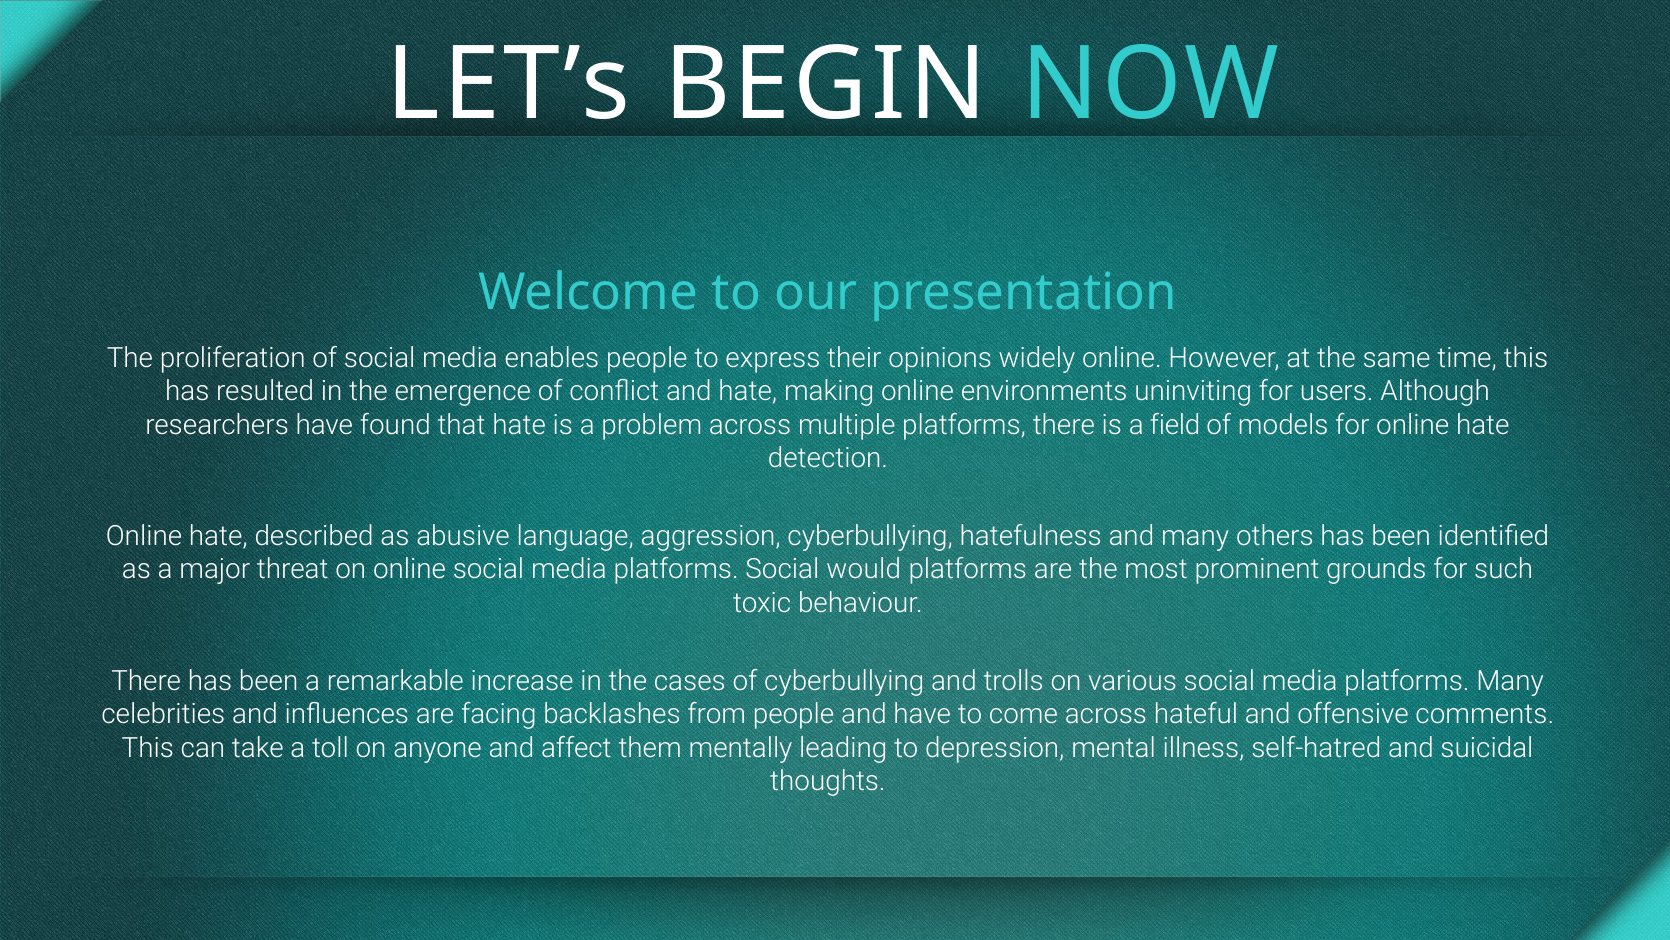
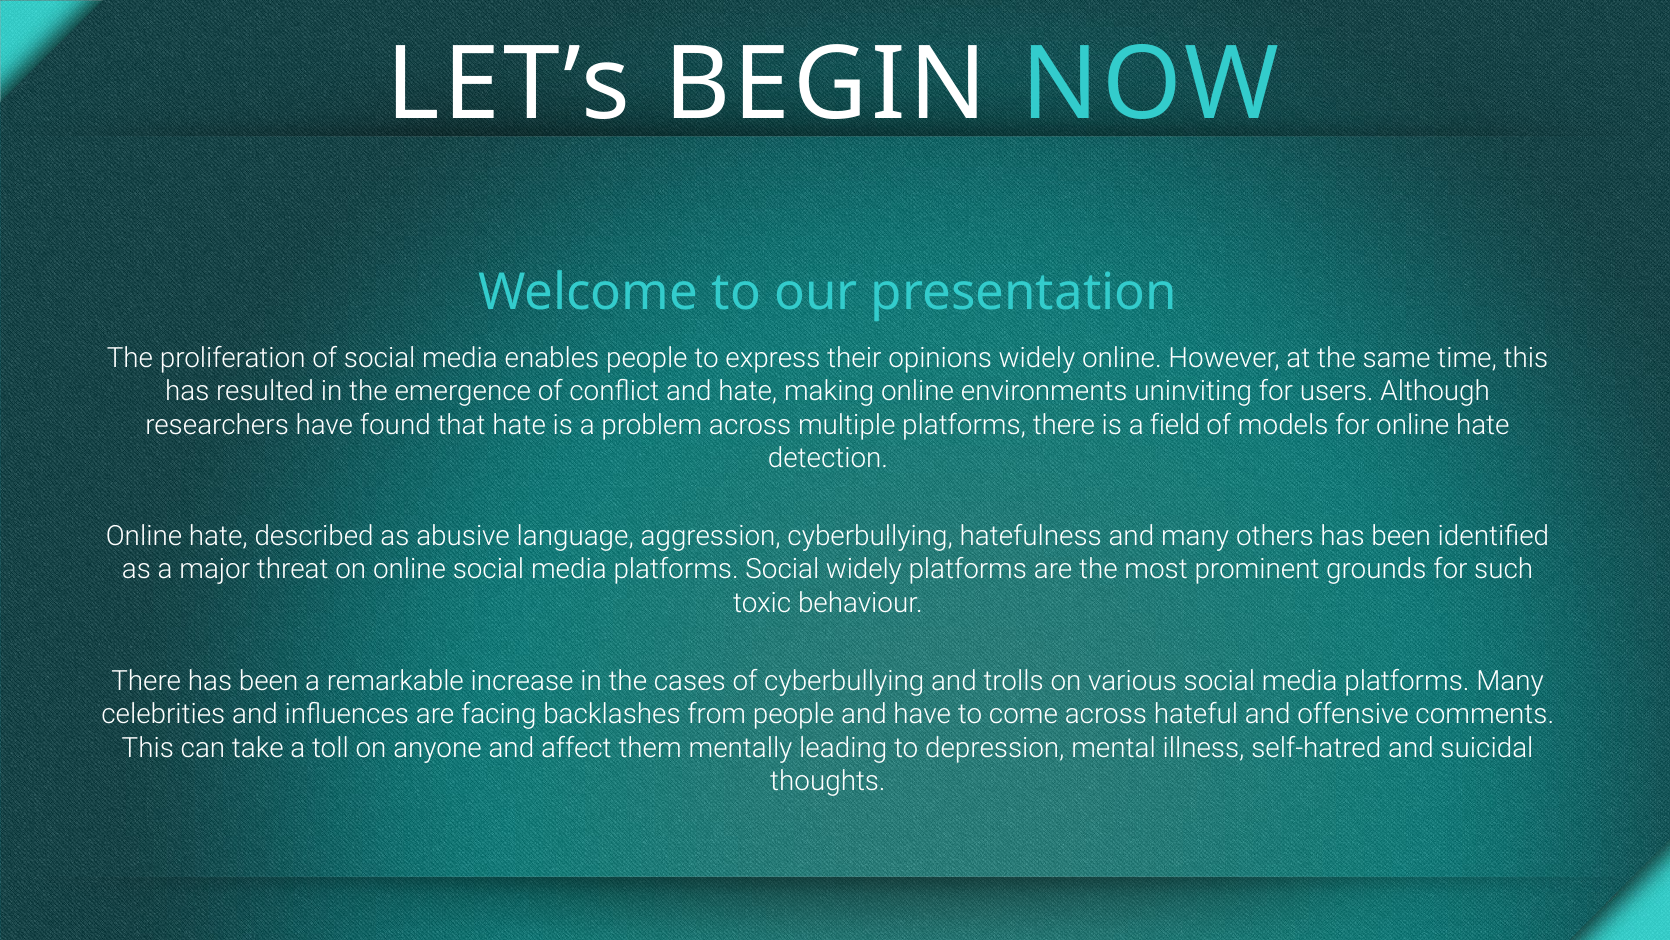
Social would: would -> widely (864, 569)
